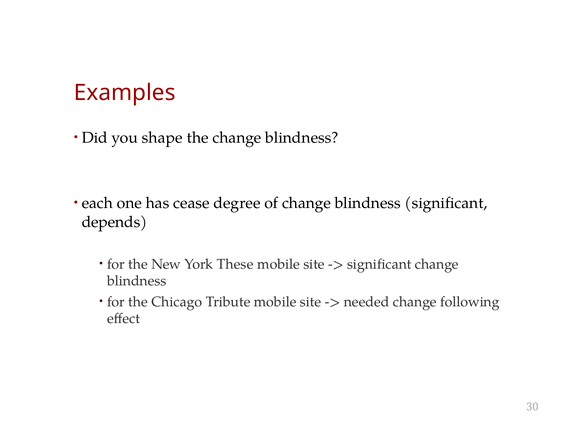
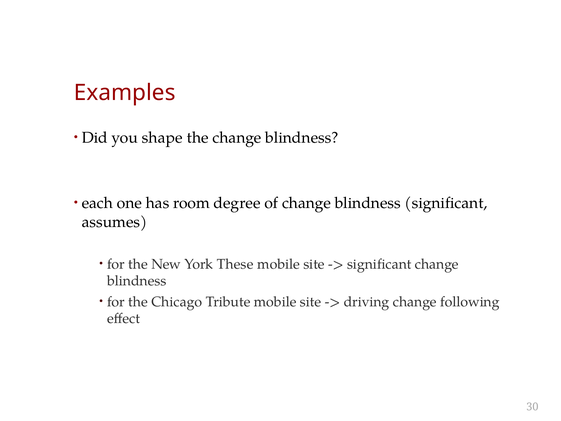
cease: cease -> room (192, 203)
depends: depends -> assumes (114, 222)
needed: needed -> driving (367, 302)
